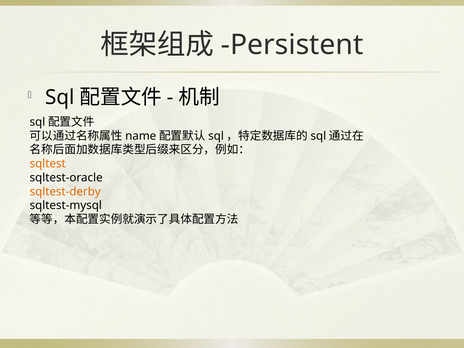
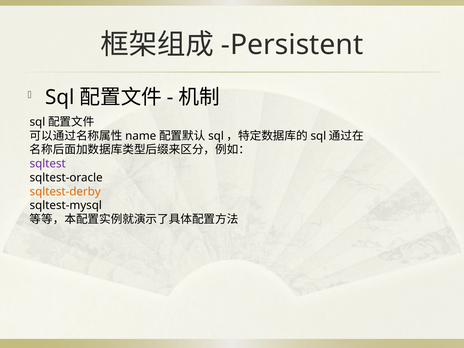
sqltest colour: orange -> purple (48, 164)
